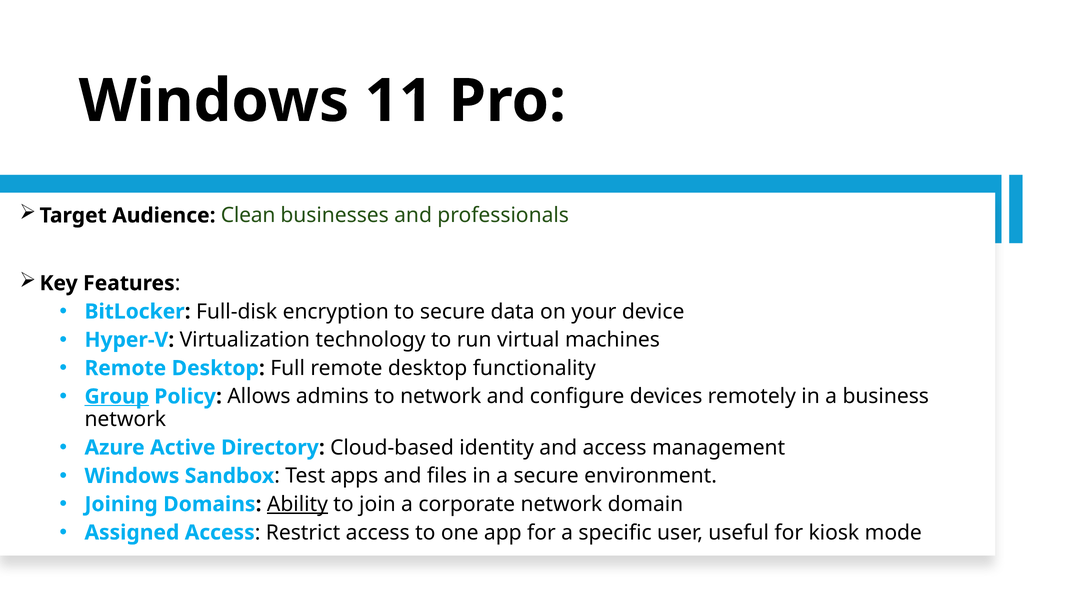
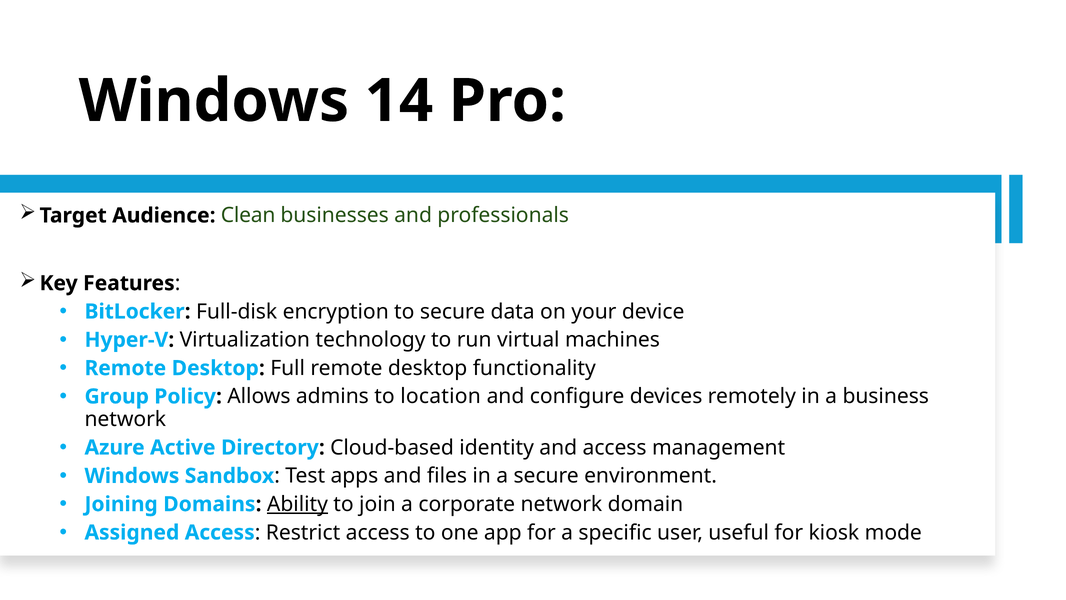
11: 11 -> 14 (399, 101)
Group underline: present -> none (117, 396)
to network: network -> location (441, 396)
